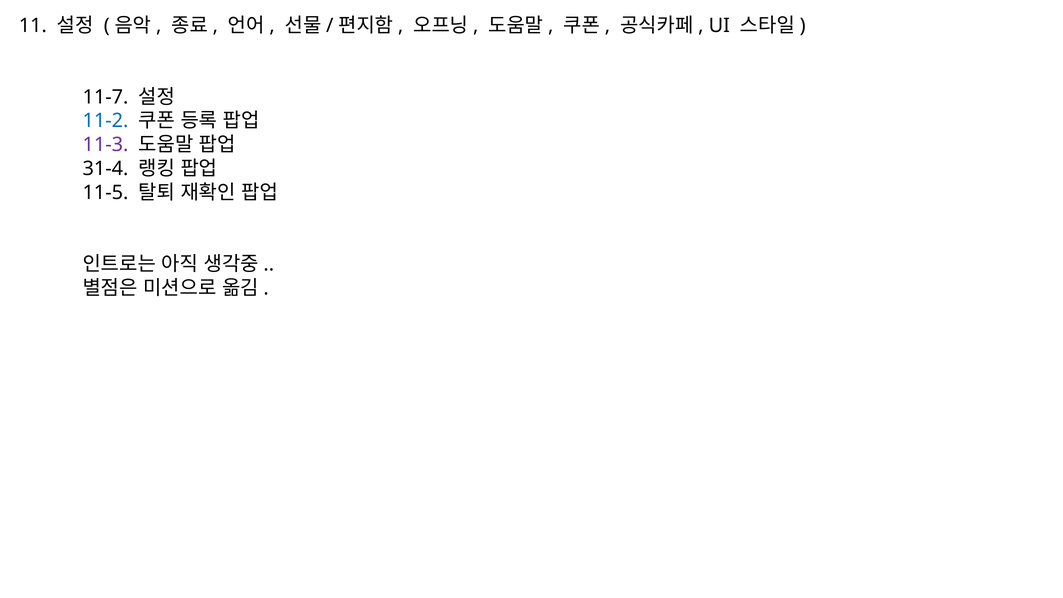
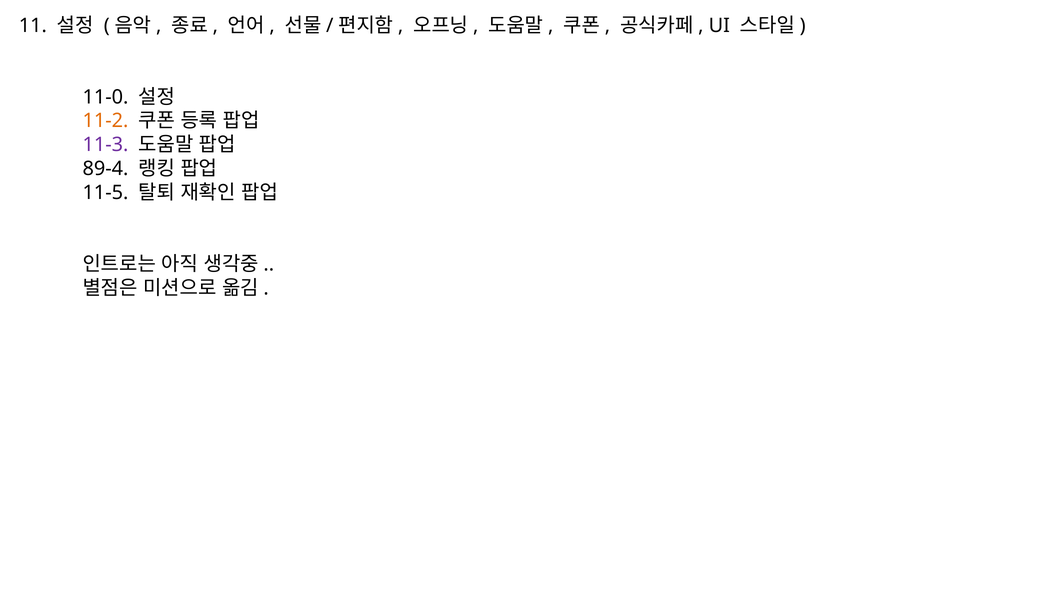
11-7: 11-7 -> 11-0 (105, 97)
11-2 colour: blue -> orange (105, 121)
31-4: 31-4 -> 89-4 (105, 169)
